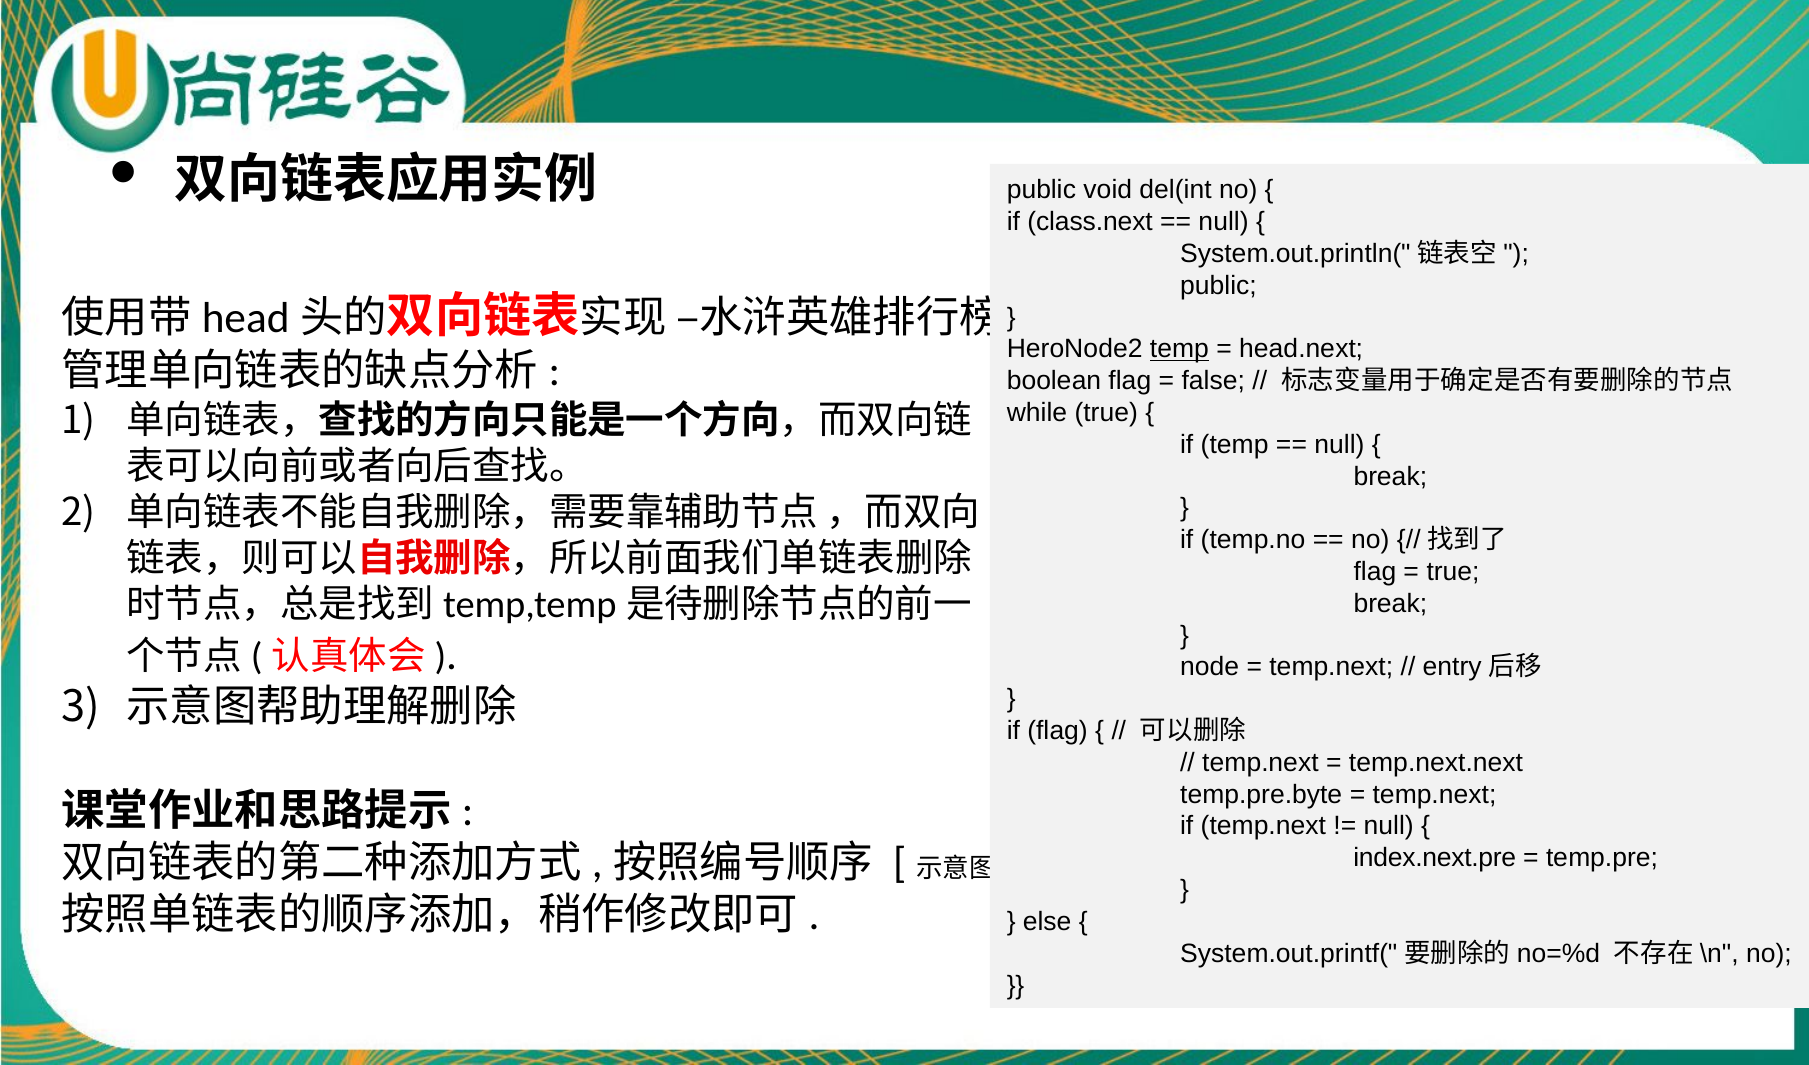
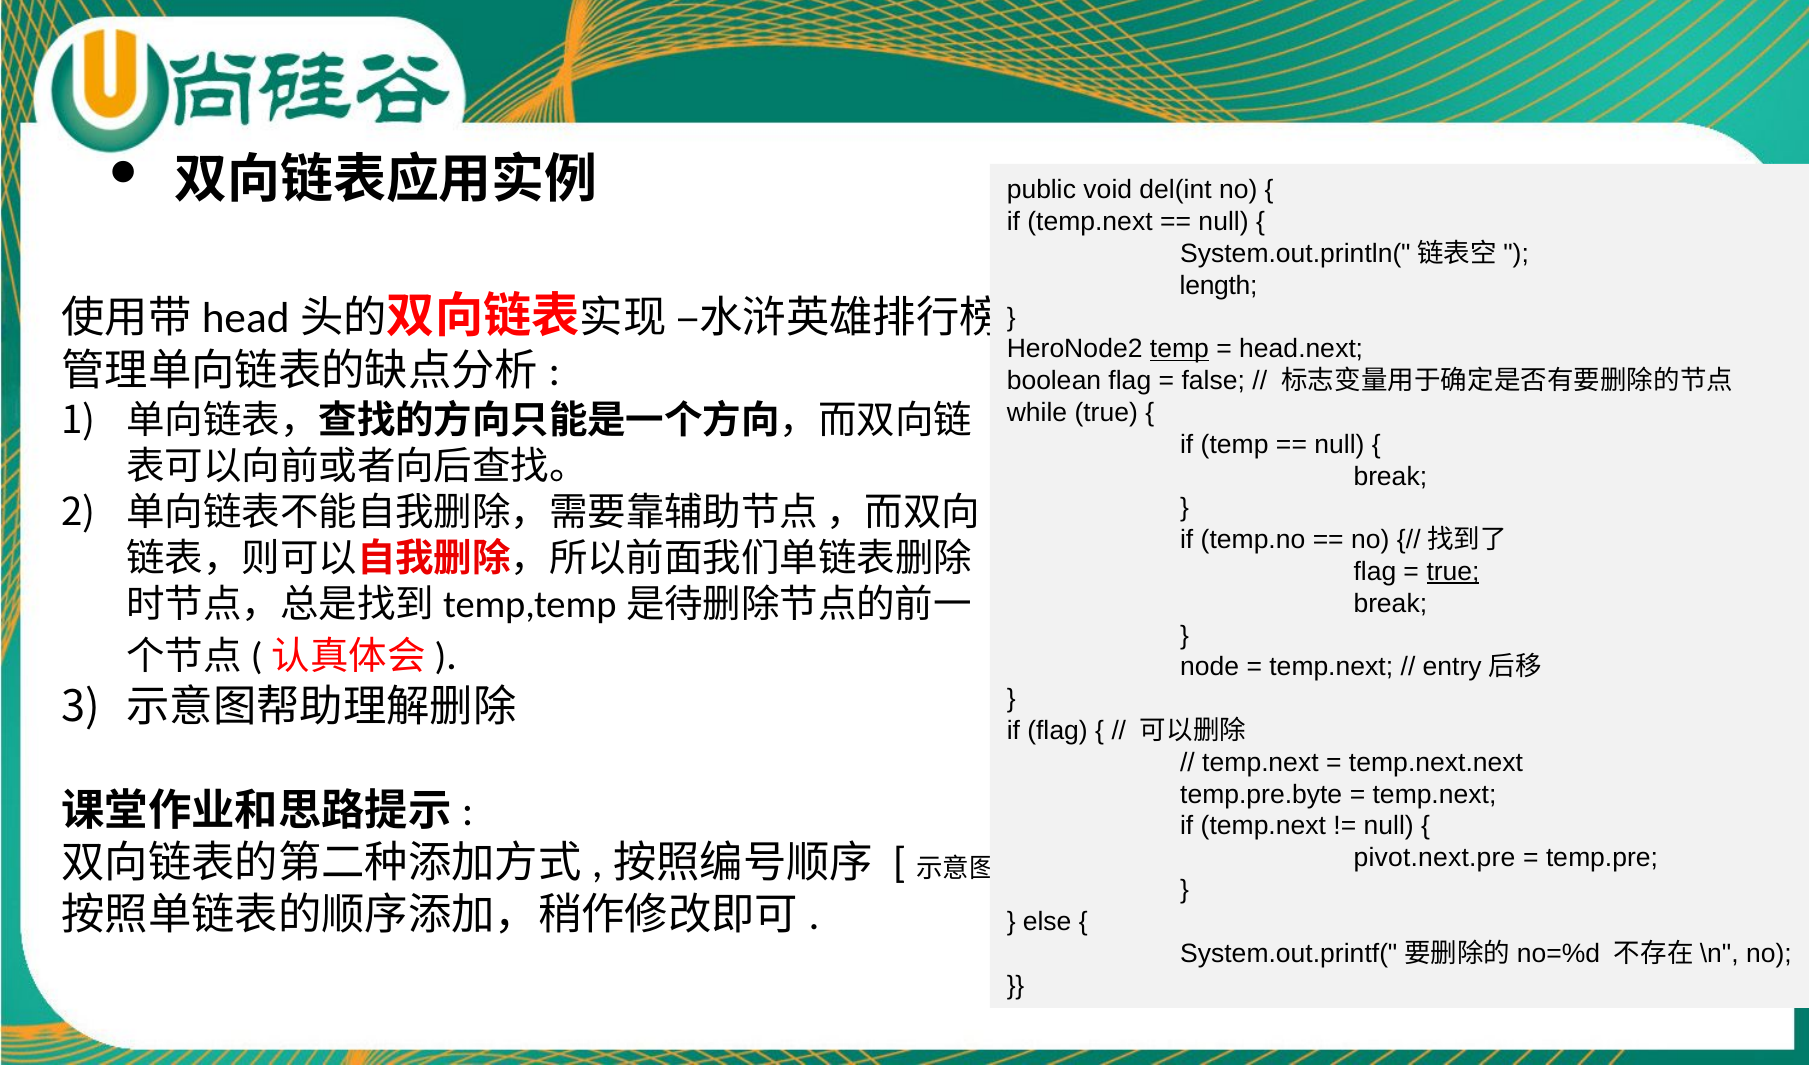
class.next: class.next -> temp.next (1090, 222)
public: public -> length (1219, 285)
true underline: none -> present (1453, 572)
index.next.pre: index.next.pre -> pivot.next.pre (1435, 858)
